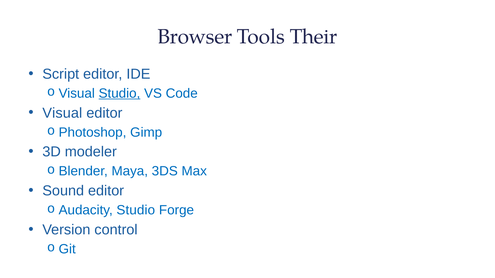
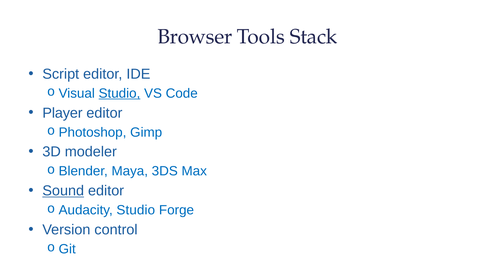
Their: Their -> Stack (314, 37)
Visual: Visual -> Player (62, 113)
Sound underline: none -> present (63, 191)
